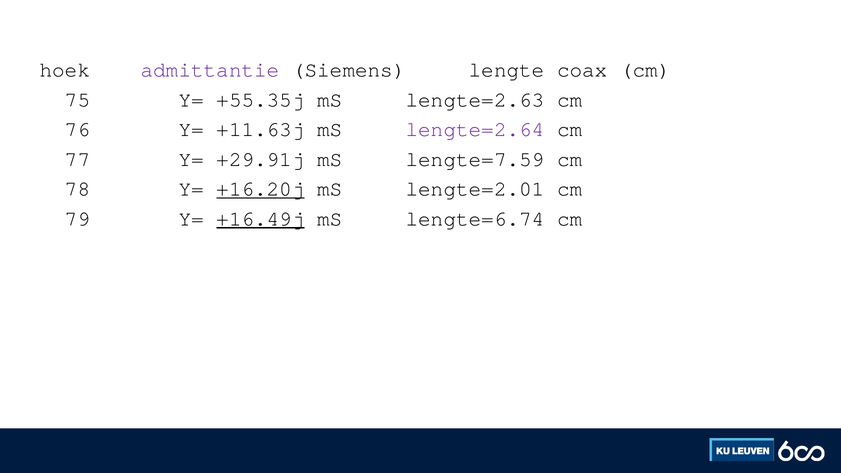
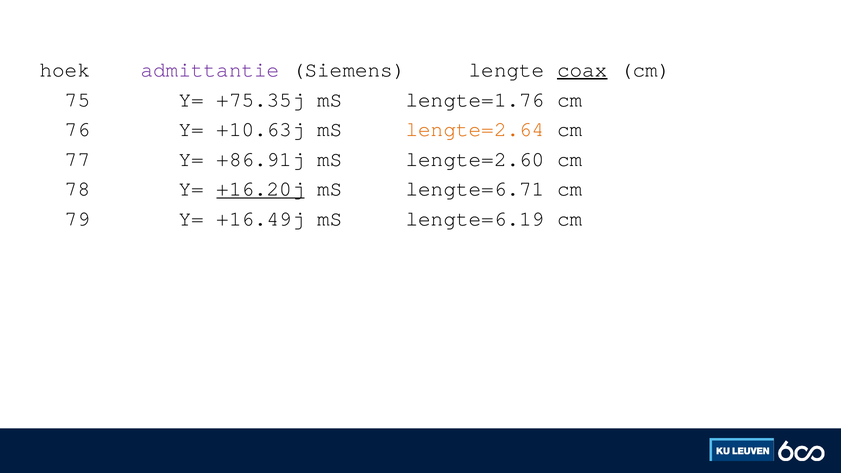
coax underline: none -> present (582, 70)
+55.35j: +55.35j -> +75.35j (261, 100)
lengte=2.63: lengte=2.63 -> lengte=1.76 (475, 100)
+11.63j: +11.63j -> +10.63j (261, 129)
lengte=2.64 colour: purple -> orange (475, 129)
+29.91j: +29.91j -> +86.91j (261, 159)
lengte=7.59: lengte=7.59 -> lengte=2.60 (475, 159)
lengte=2.01: lengte=2.01 -> lengte=6.71 (475, 189)
+16.49j underline: present -> none (261, 219)
lengte=6.74: lengte=6.74 -> lengte=6.19 (475, 219)
